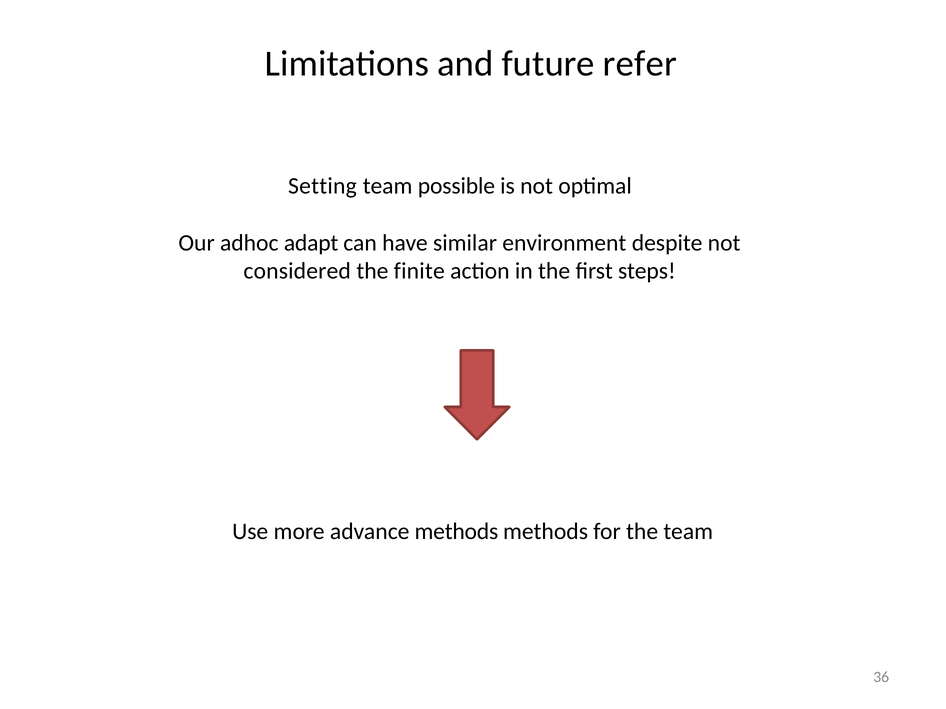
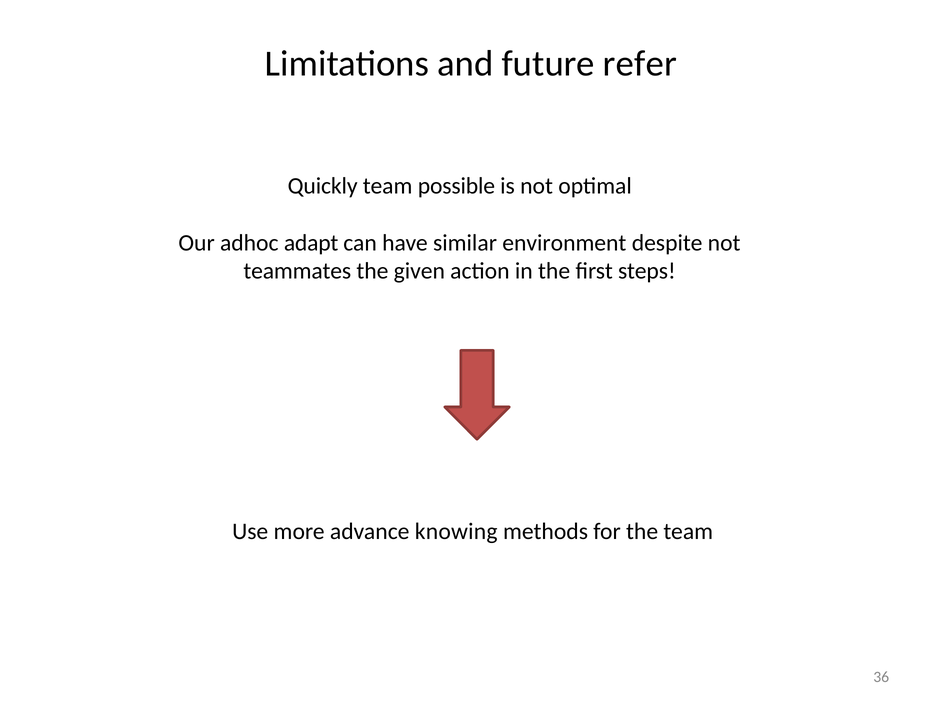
Setting: Setting -> Quickly (323, 186)
considered: considered -> teammates (297, 271)
finite: finite -> given (419, 271)
advance methods: methods -> knowing (456, 532)
